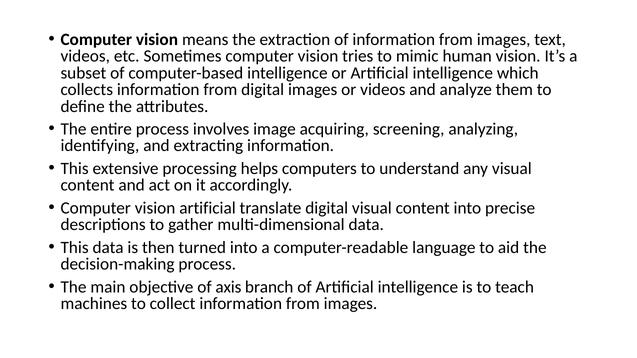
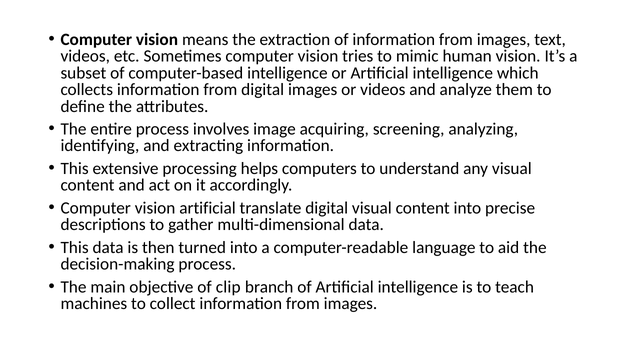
axis: axis -> clip (228, 287)
